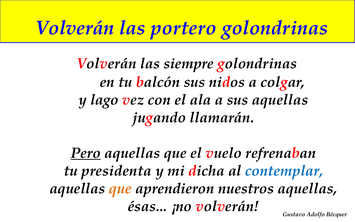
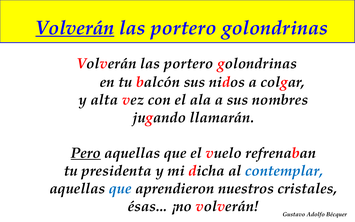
Volverán underline: none -> present (75, 28)
siempre: siempre -> portero (189, 64)
lago: lago -> alta (104, 100)
sus aquellas: aquellas -> nombres (280, 100)
que colour: orange -> blue (120, 188)
nuestros aquellas: aquellas -> cristales (307, 188)
